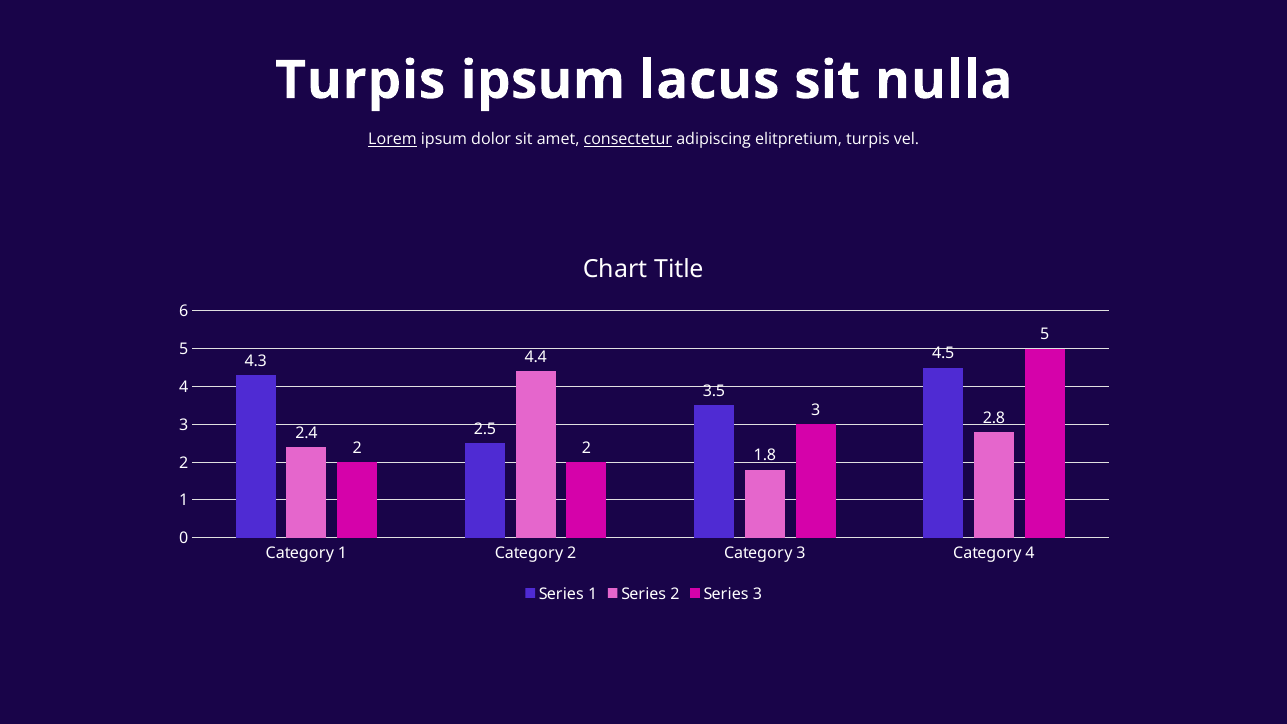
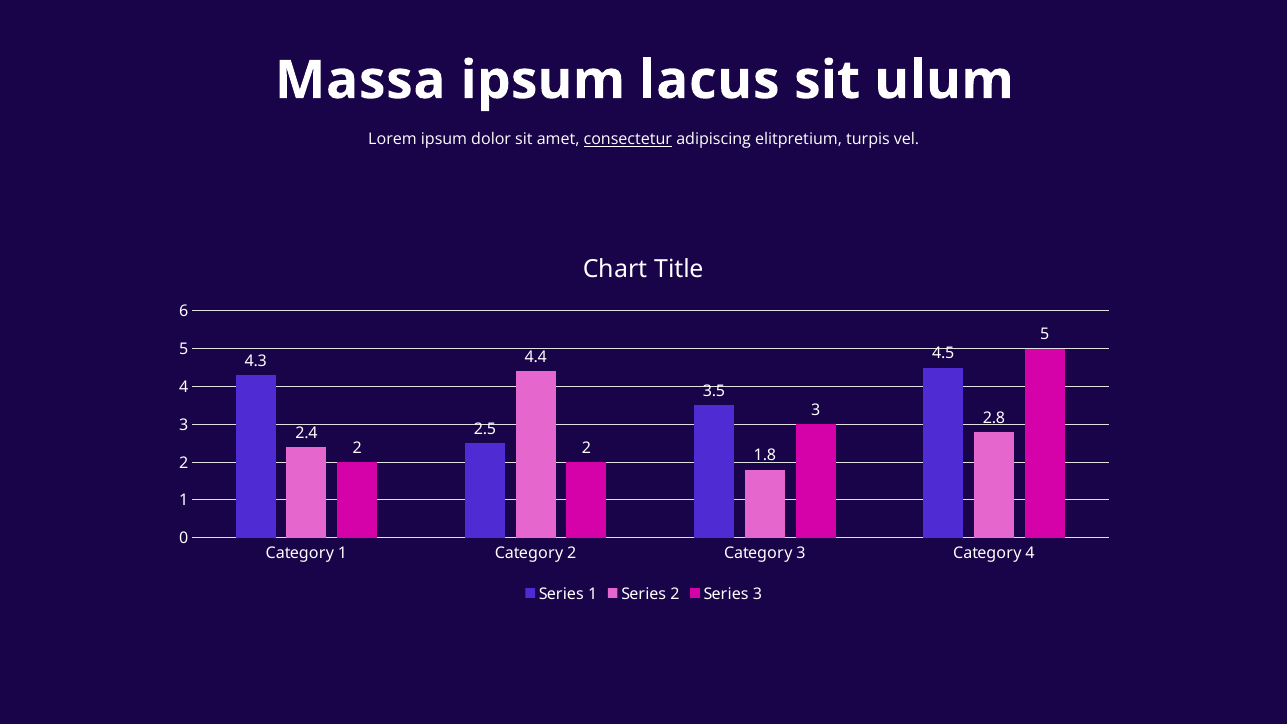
Turpis: Turpis -> Massa (360, 80)
nulla: nulla -> ulum (944, 80)
Lorem underline: present -> none (392, 140)
